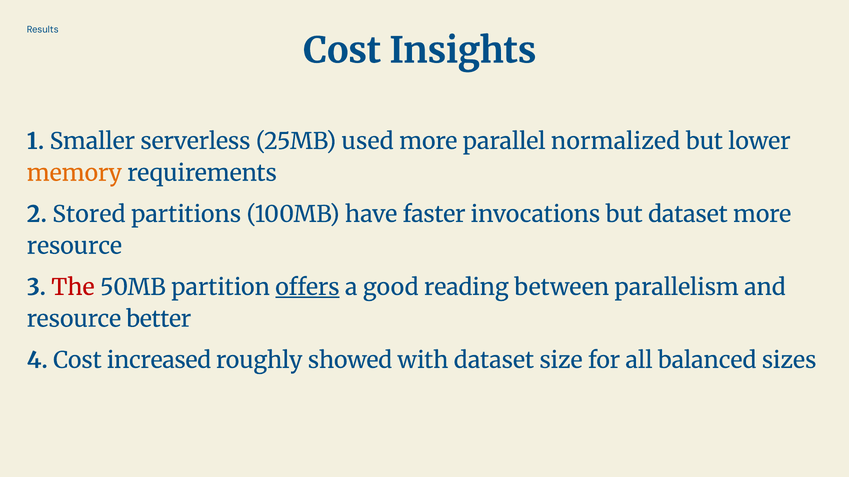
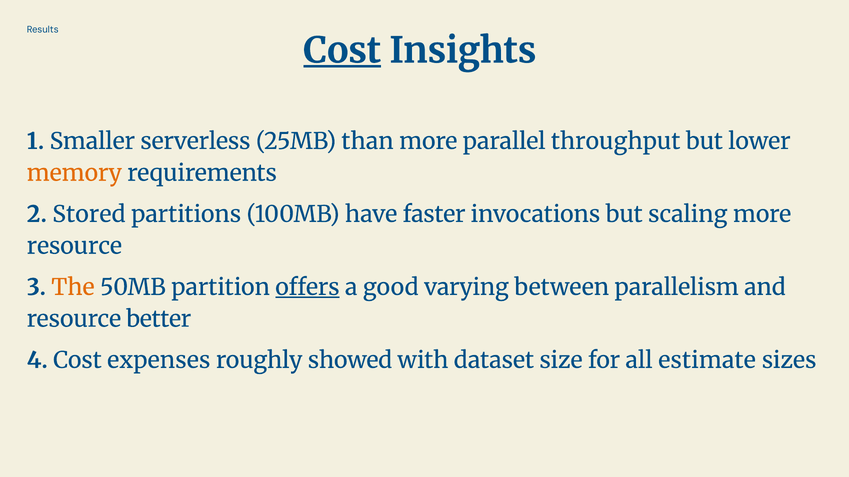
Cost underline: none -> present (342, 51)
used: used -> than (368, 142)
normalized: normalized -> throughput (616, 142)
but dataset: dataset -> scaling (688, 215)
The colour: red -> orange (73, 288)
reading: reading -> varying (466, 288)
increased: increased -> expenses (159, 361)
balanced: balanced -> estimate (707, 361)
